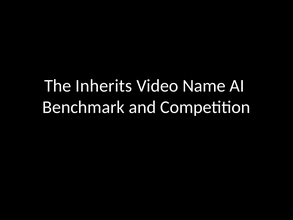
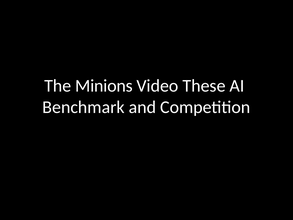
Inherits: Inherits -> Minions (104, 86)
Name: Name -> These (204, 86)
